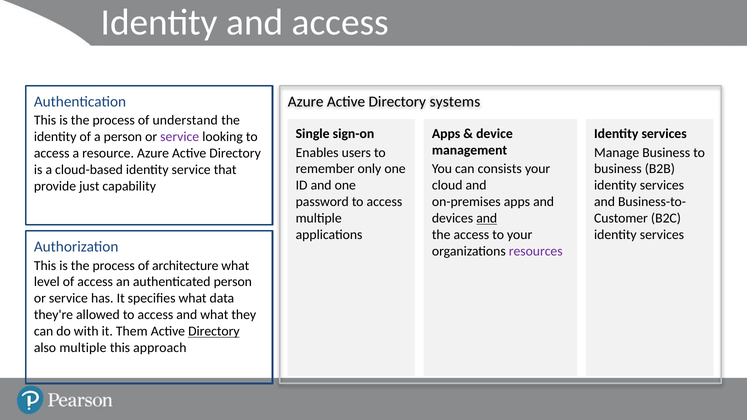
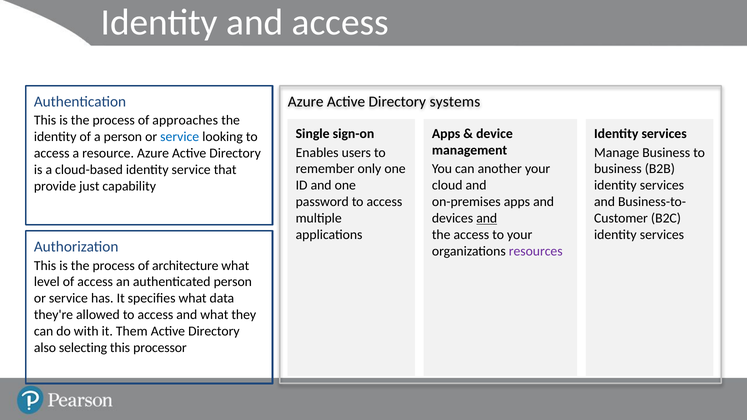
understand: understand -> approaches (185, 120)
service colour: purple -> blue (180, 137)
consists: consists -> another (500, 169)
Directory underline: present -> none (214, 332)
also multiple: multiple -> selecting (83, 348)
approach: approach -> processor (160, 348)
